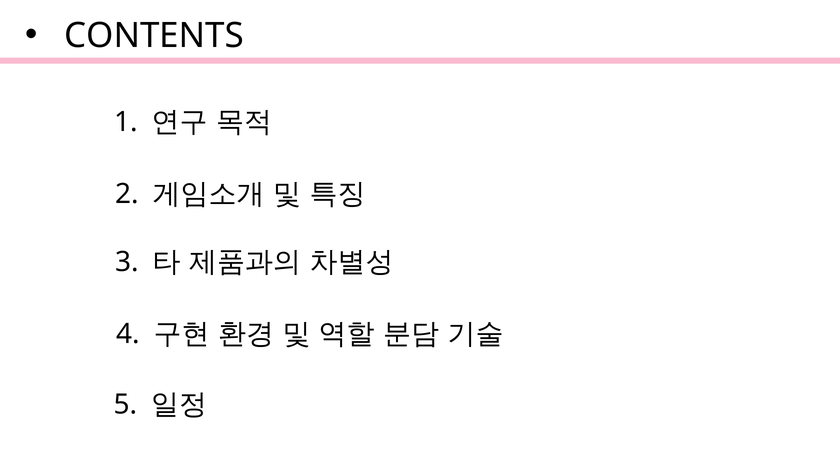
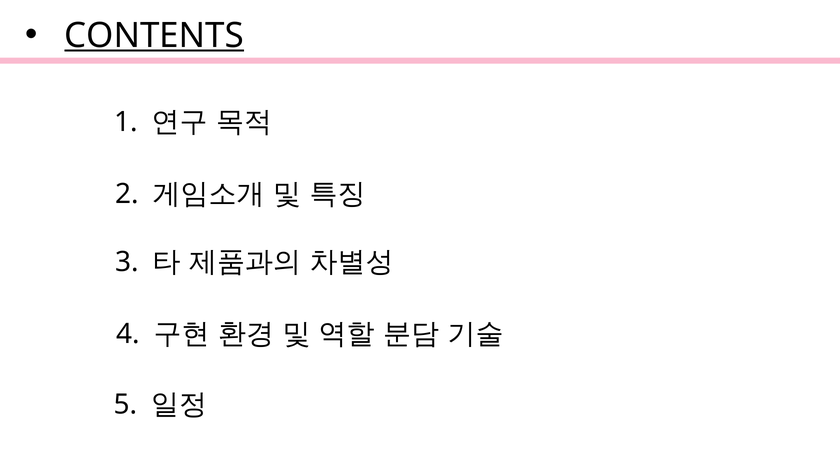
CONTENTS underline: none -> present (154, 35)
